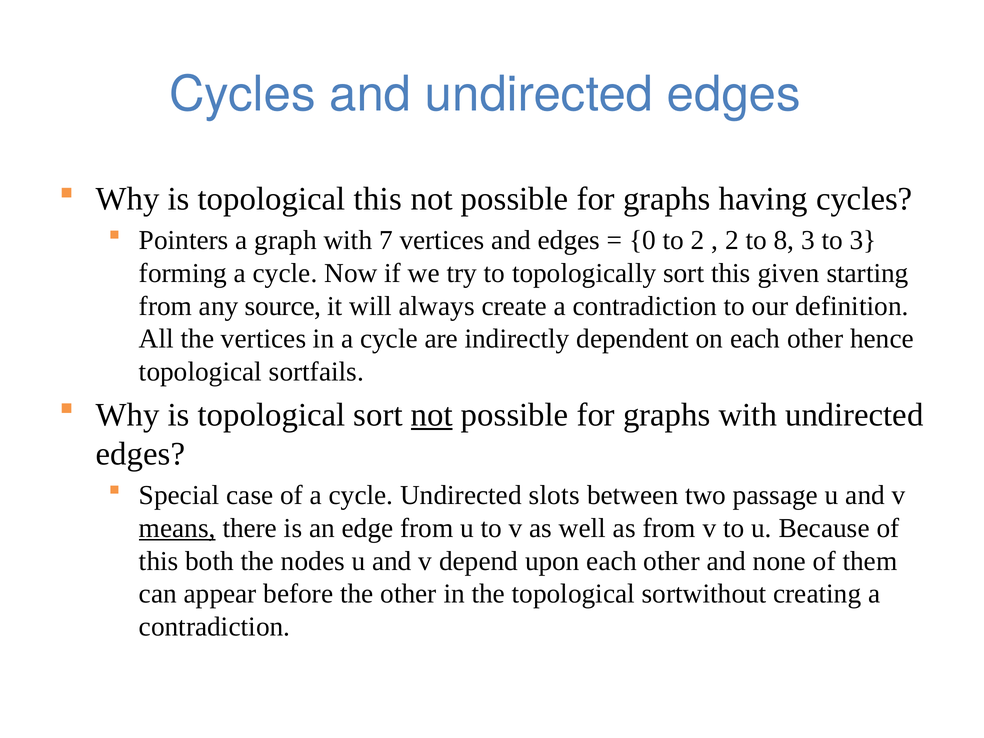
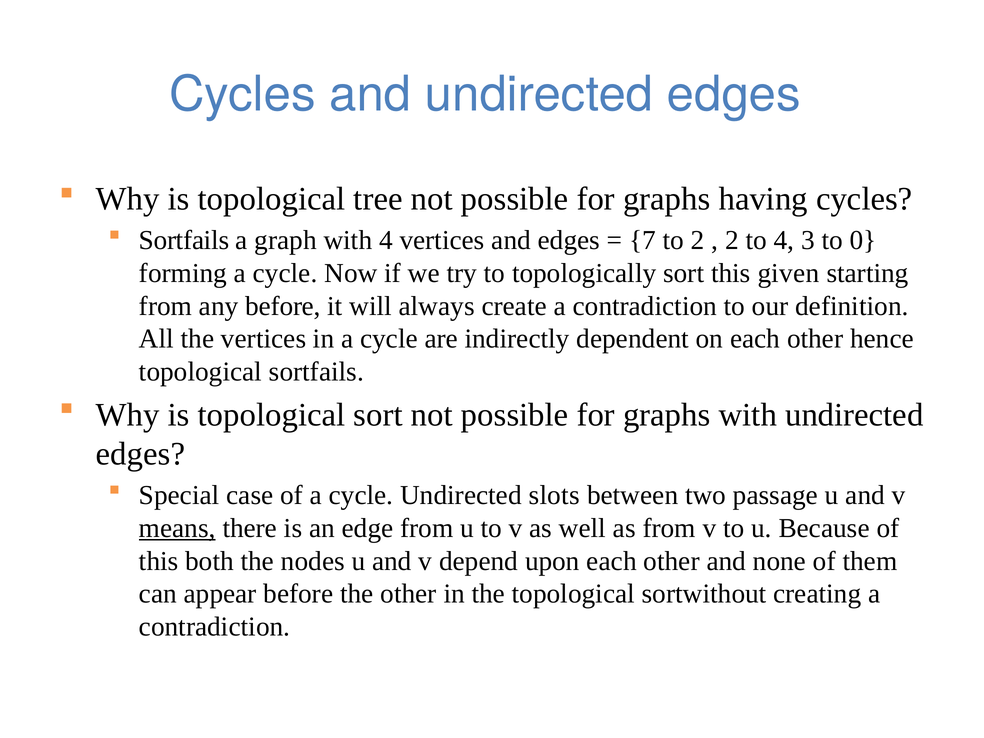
topological this: this -> tree (378, 199)
Pointers: Pointers -> Sortfails (184, 240)
with 7: 7 -> 4 (386, 240)
0: 0 -> 7 (643, 240)
to 8: 8 -> 4 (784, 240)
to 3: 3 -> 0 (863, 240)
any source: source -> before (283, 306)
not underline: present -> none (432, 415)
